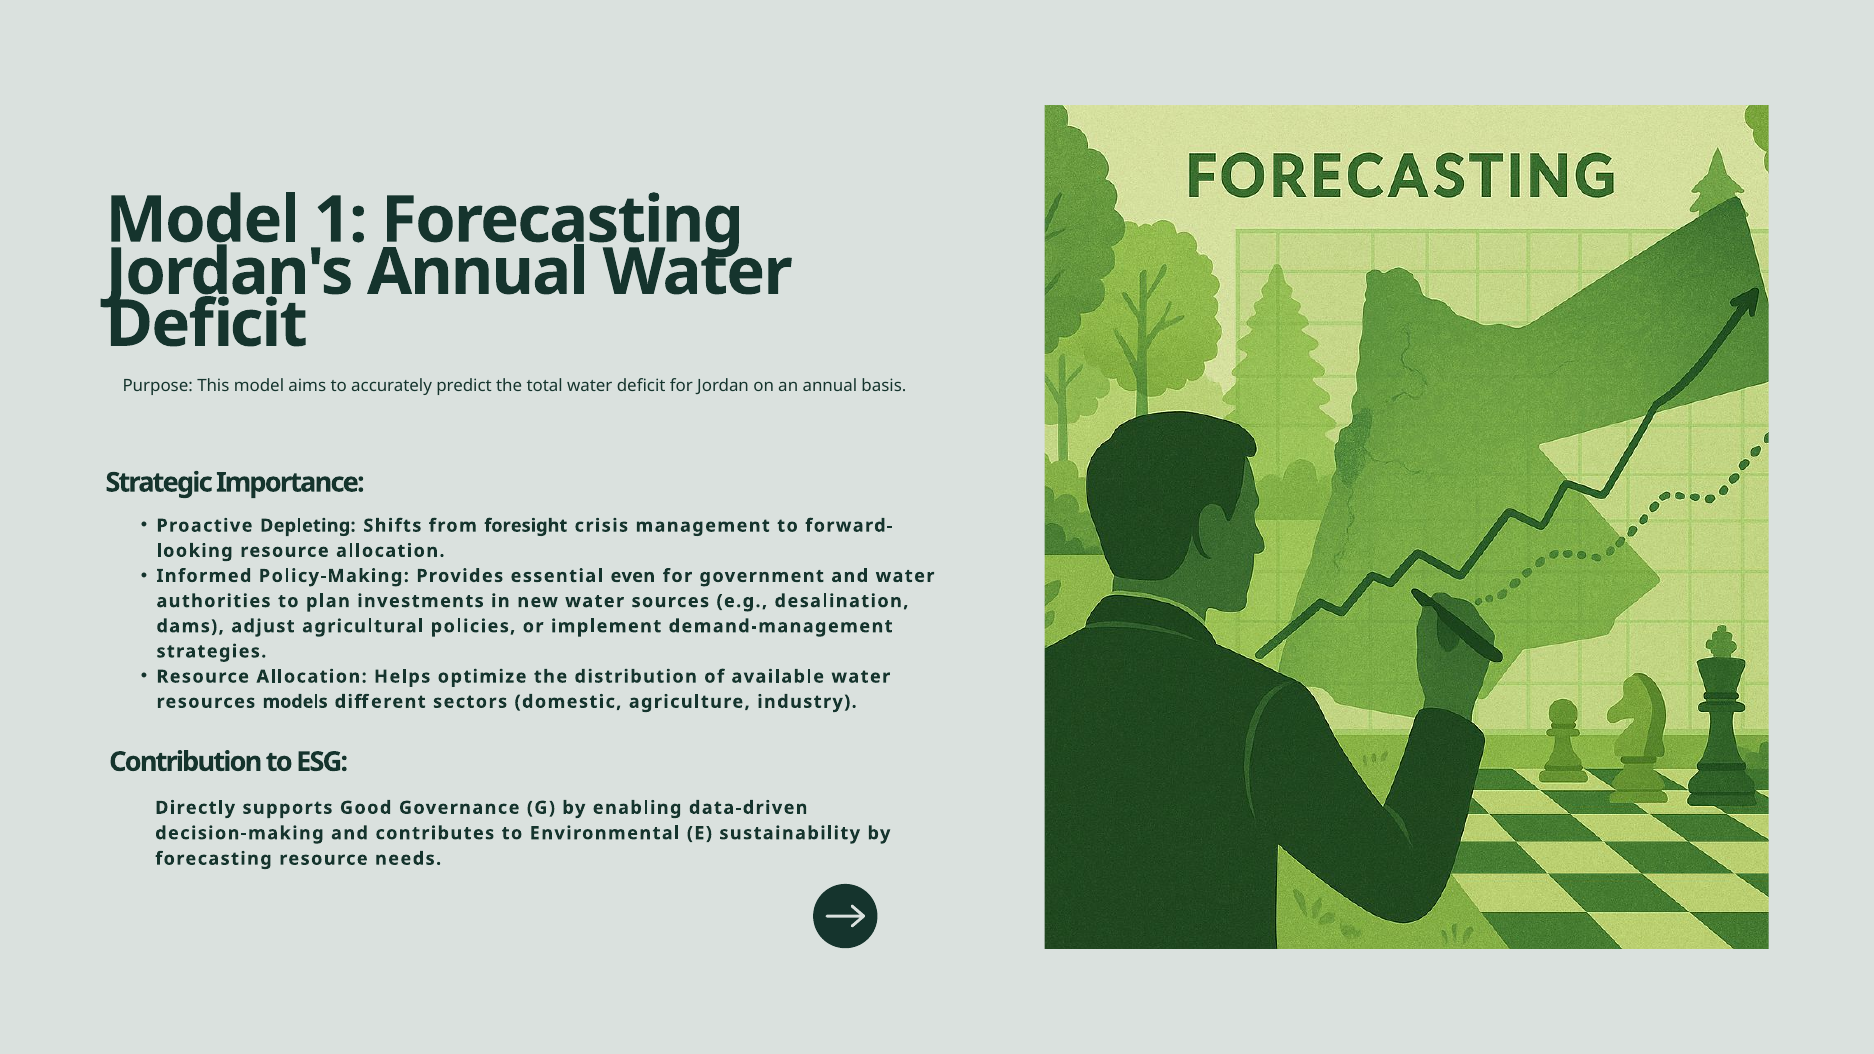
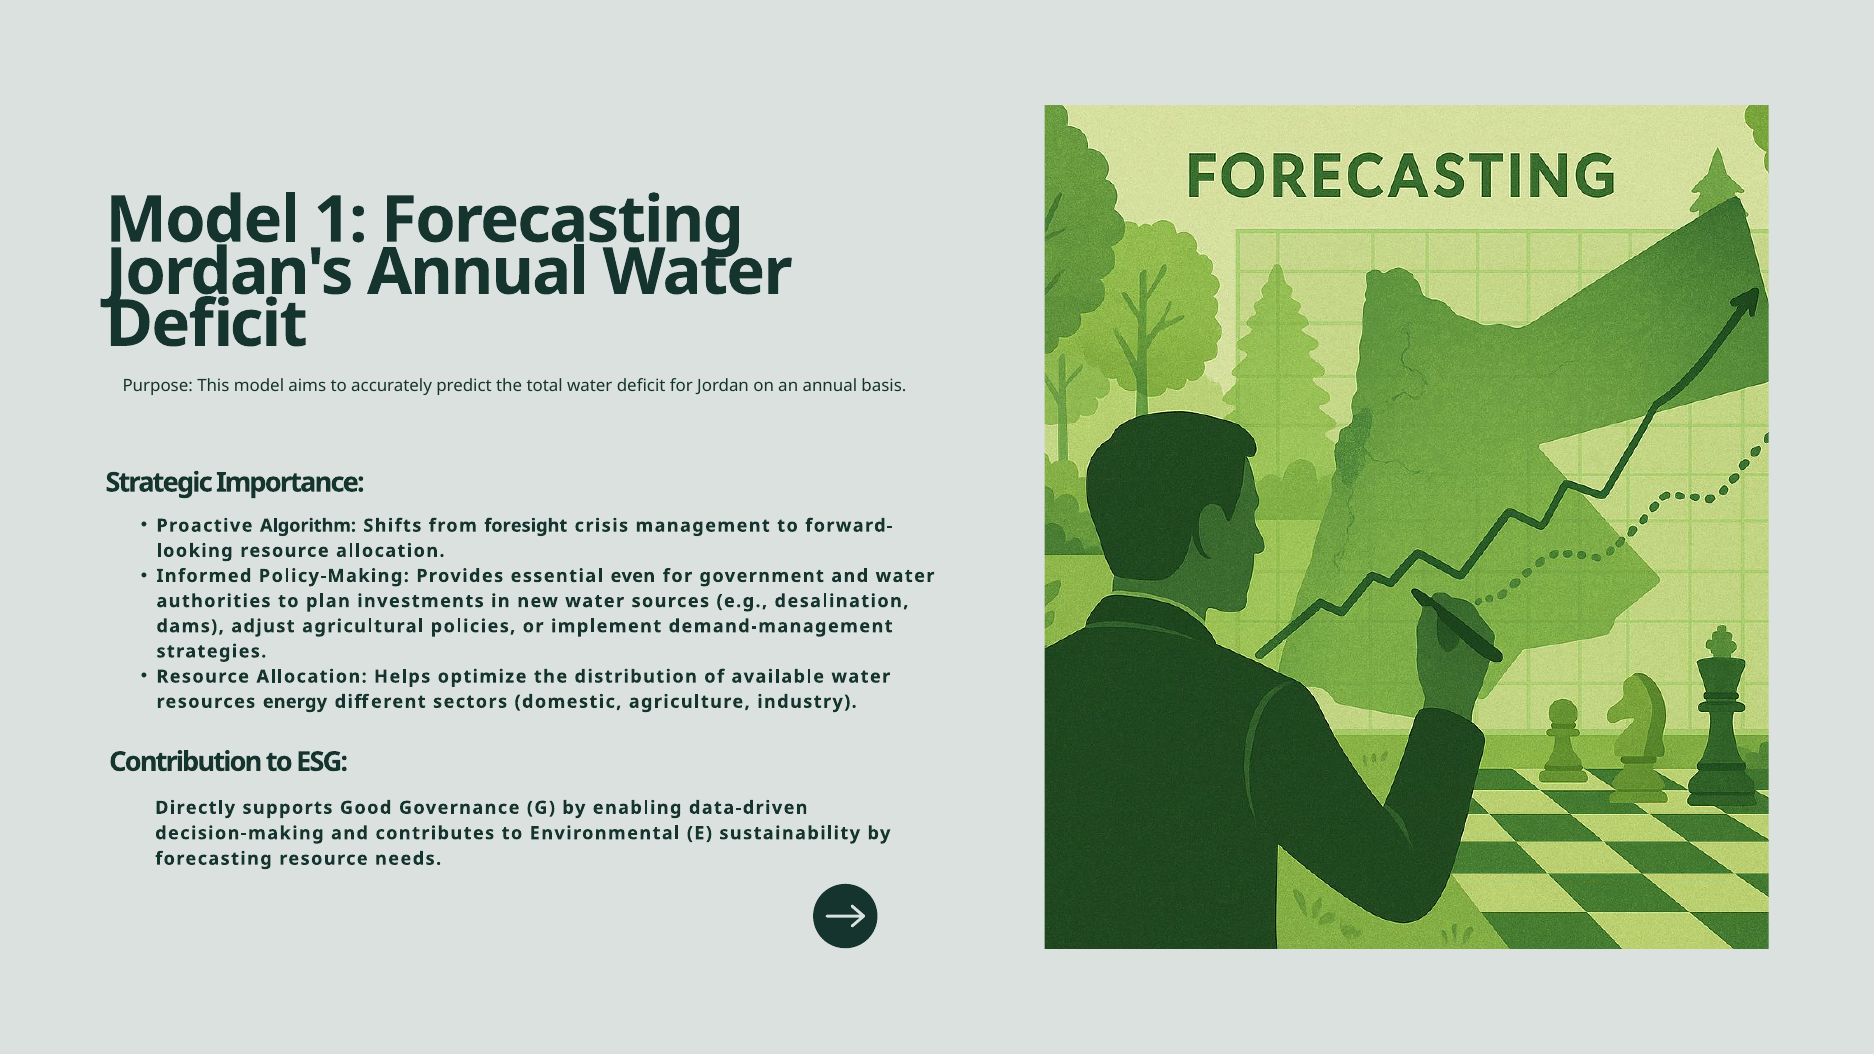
Depleting: Depleting -> Algorithm (308, 526)
models: models -> energy (295, 702)
